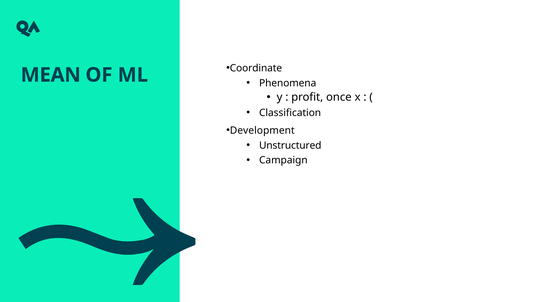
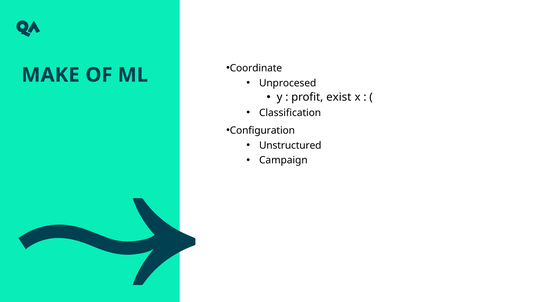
MEAN: MEAN -> MAKE (51, 75)
Phenomena: Phenomena -> Unprocesed (288, 83)
once: once -> exist (339, 97)
Development: Development -> Configuration (262, 131)
